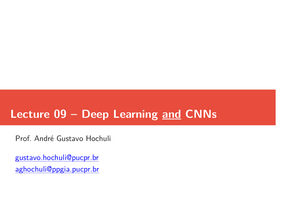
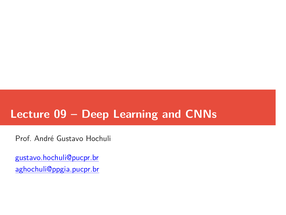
and underline: present -> none (172, 114)
